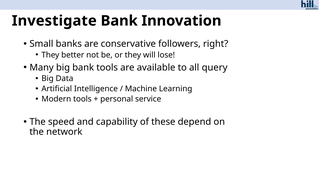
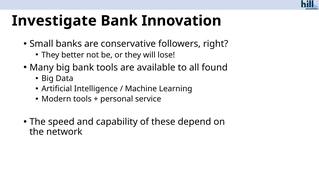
query: query -> found (215, 68)
